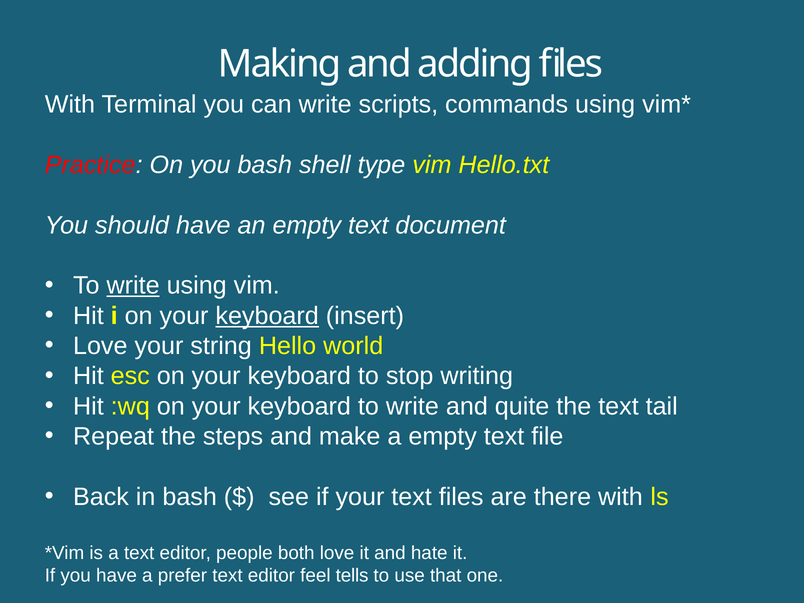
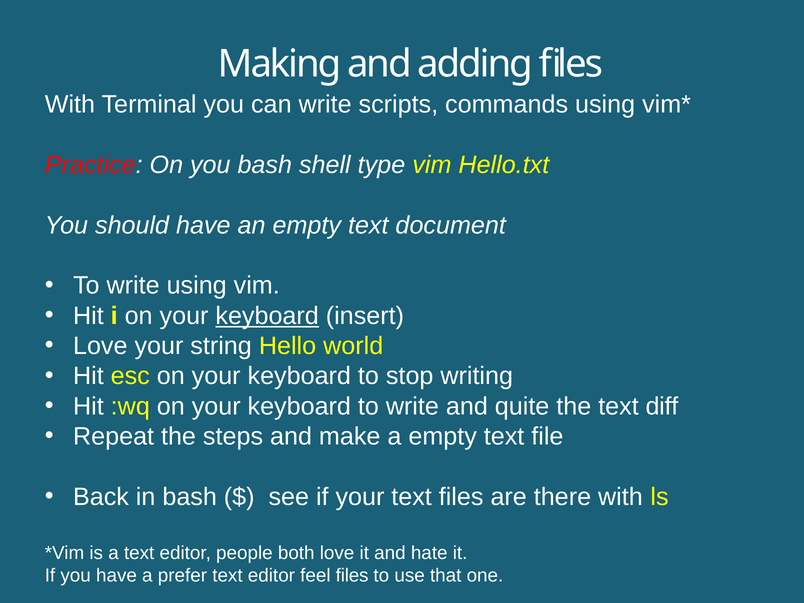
write underline: present -> none (133, 286)
tail: tail -> diff (662, 406)
feel tells: tells -> files (352, 575)
